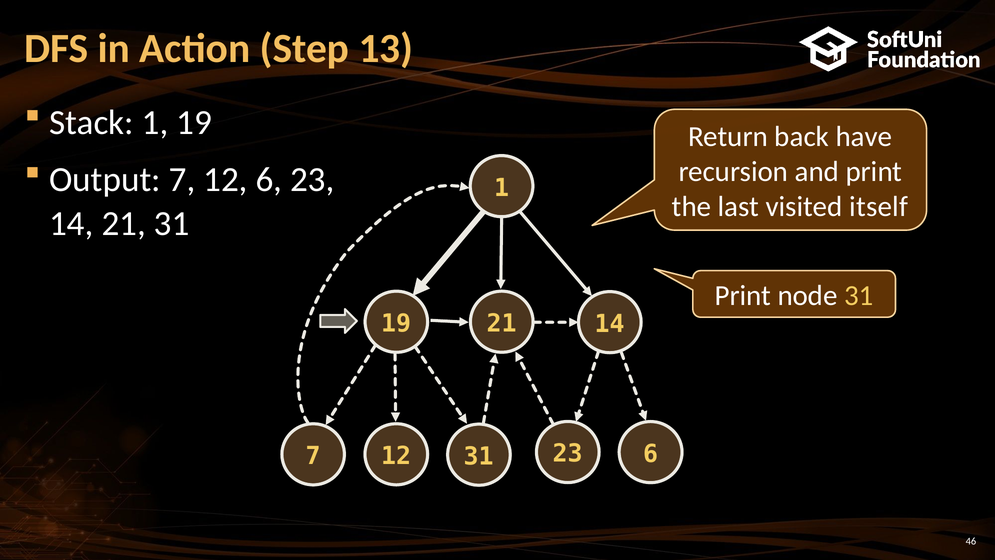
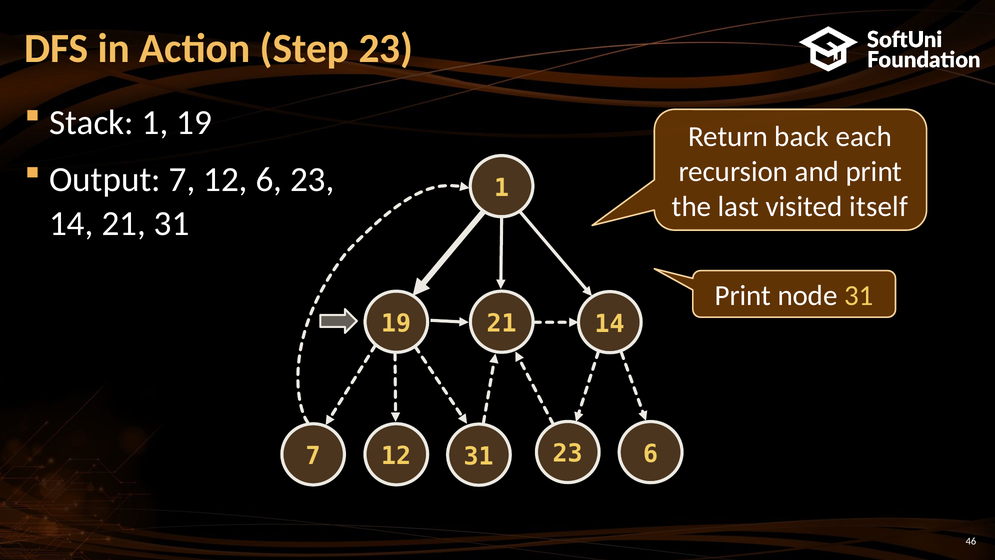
Step 13: 13 -> 23 (386, 48)
have: have -> each (864, 137)
